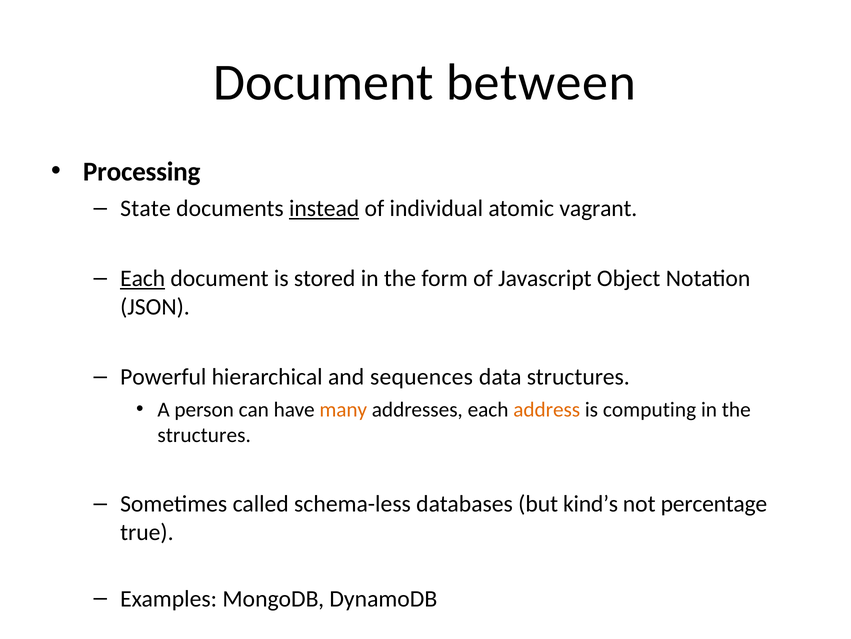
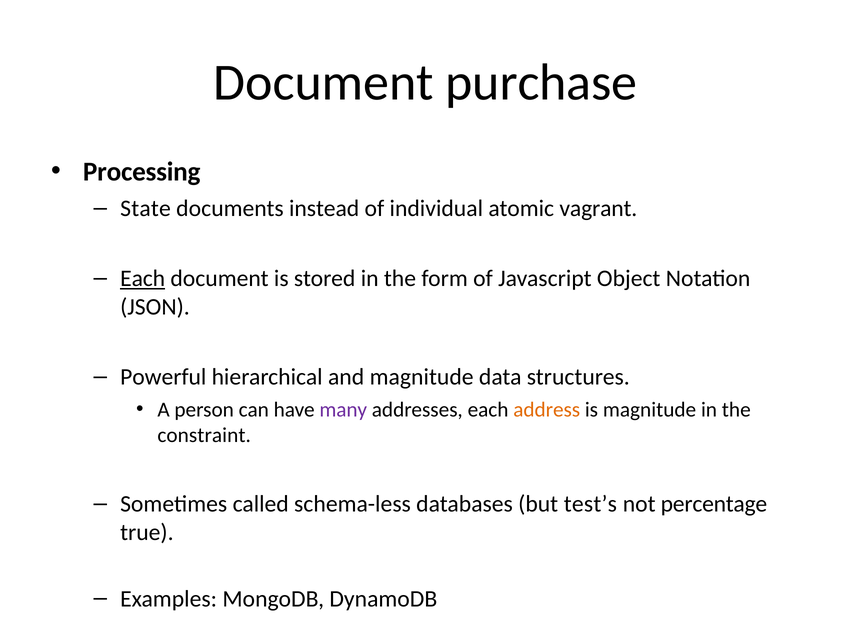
between: between -> purchase (541, 82)
instead underline: present -> none (324, 208)
and sequences: sequences -> magnitude (422, 377)
many colour: orange -> purple (343, 409)
is computing: computing -> magnitude (650, 409)
structures: structures -> constraint (204, 435)
kind’s: kind’s -> test’s (590, 503)
